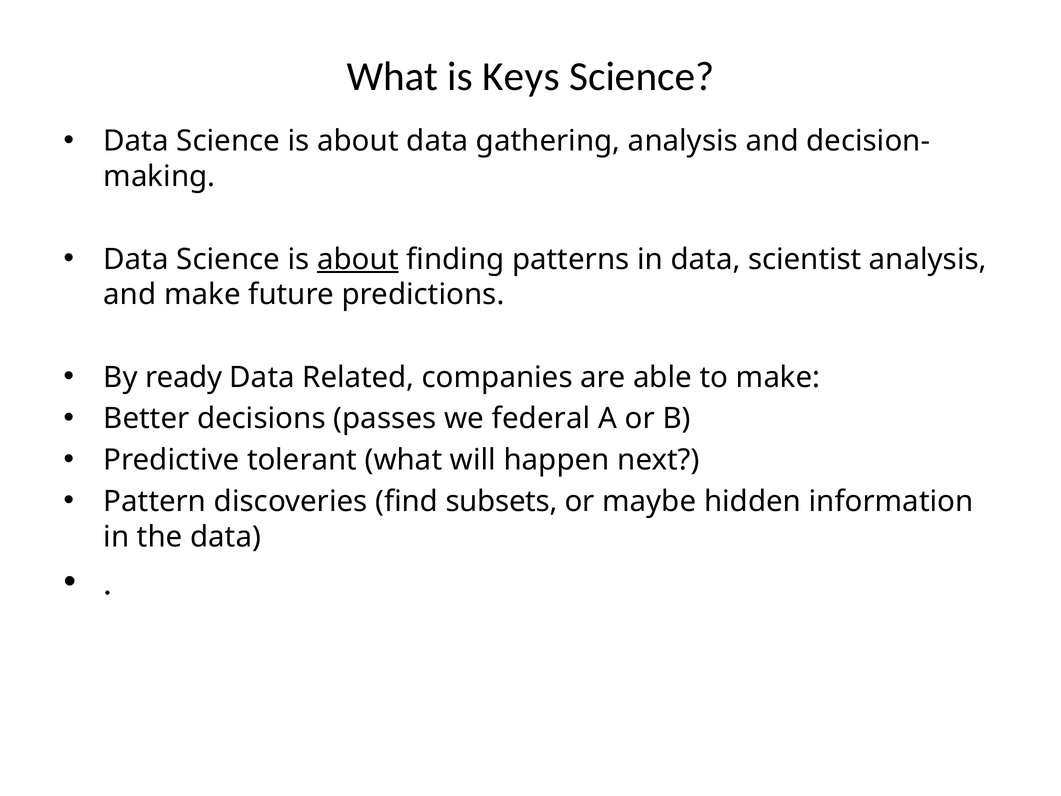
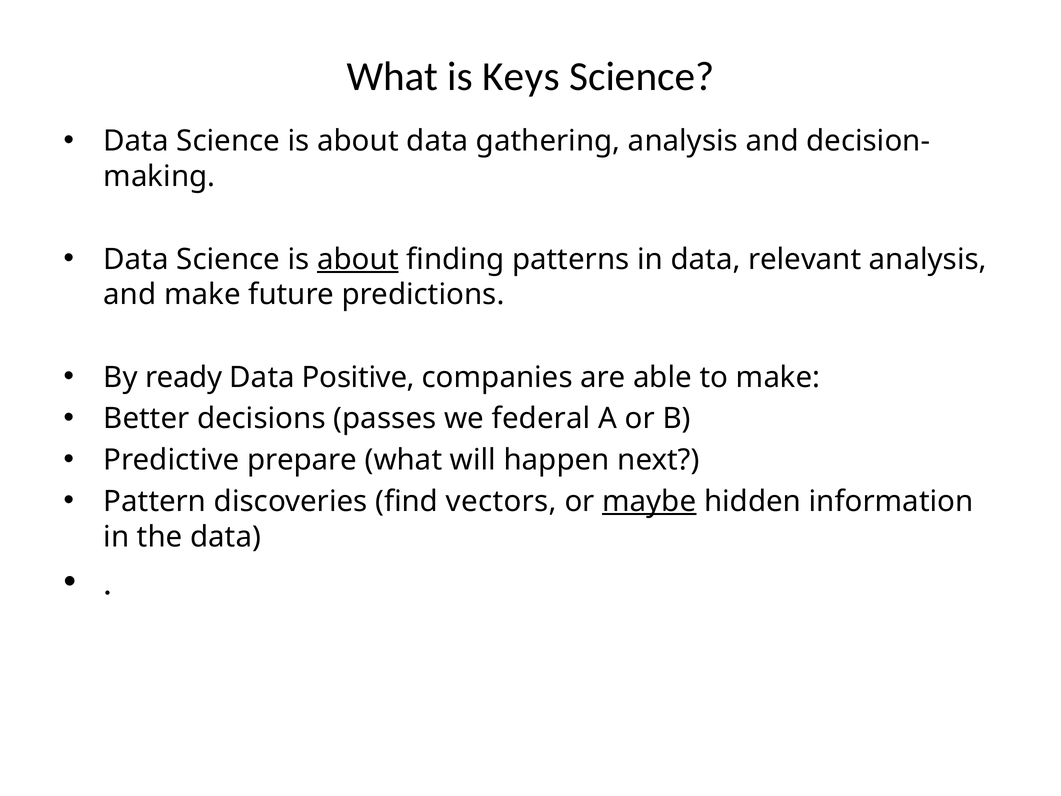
scientist: scientist -> relevant (805, 259)
Related: Related -> Positive (358, 377)
tolerant: tolerant -> prepare (302, 460)
subsets: subsets -> vectors (501, 501)
maybe underline: none -> present (649, 501)
